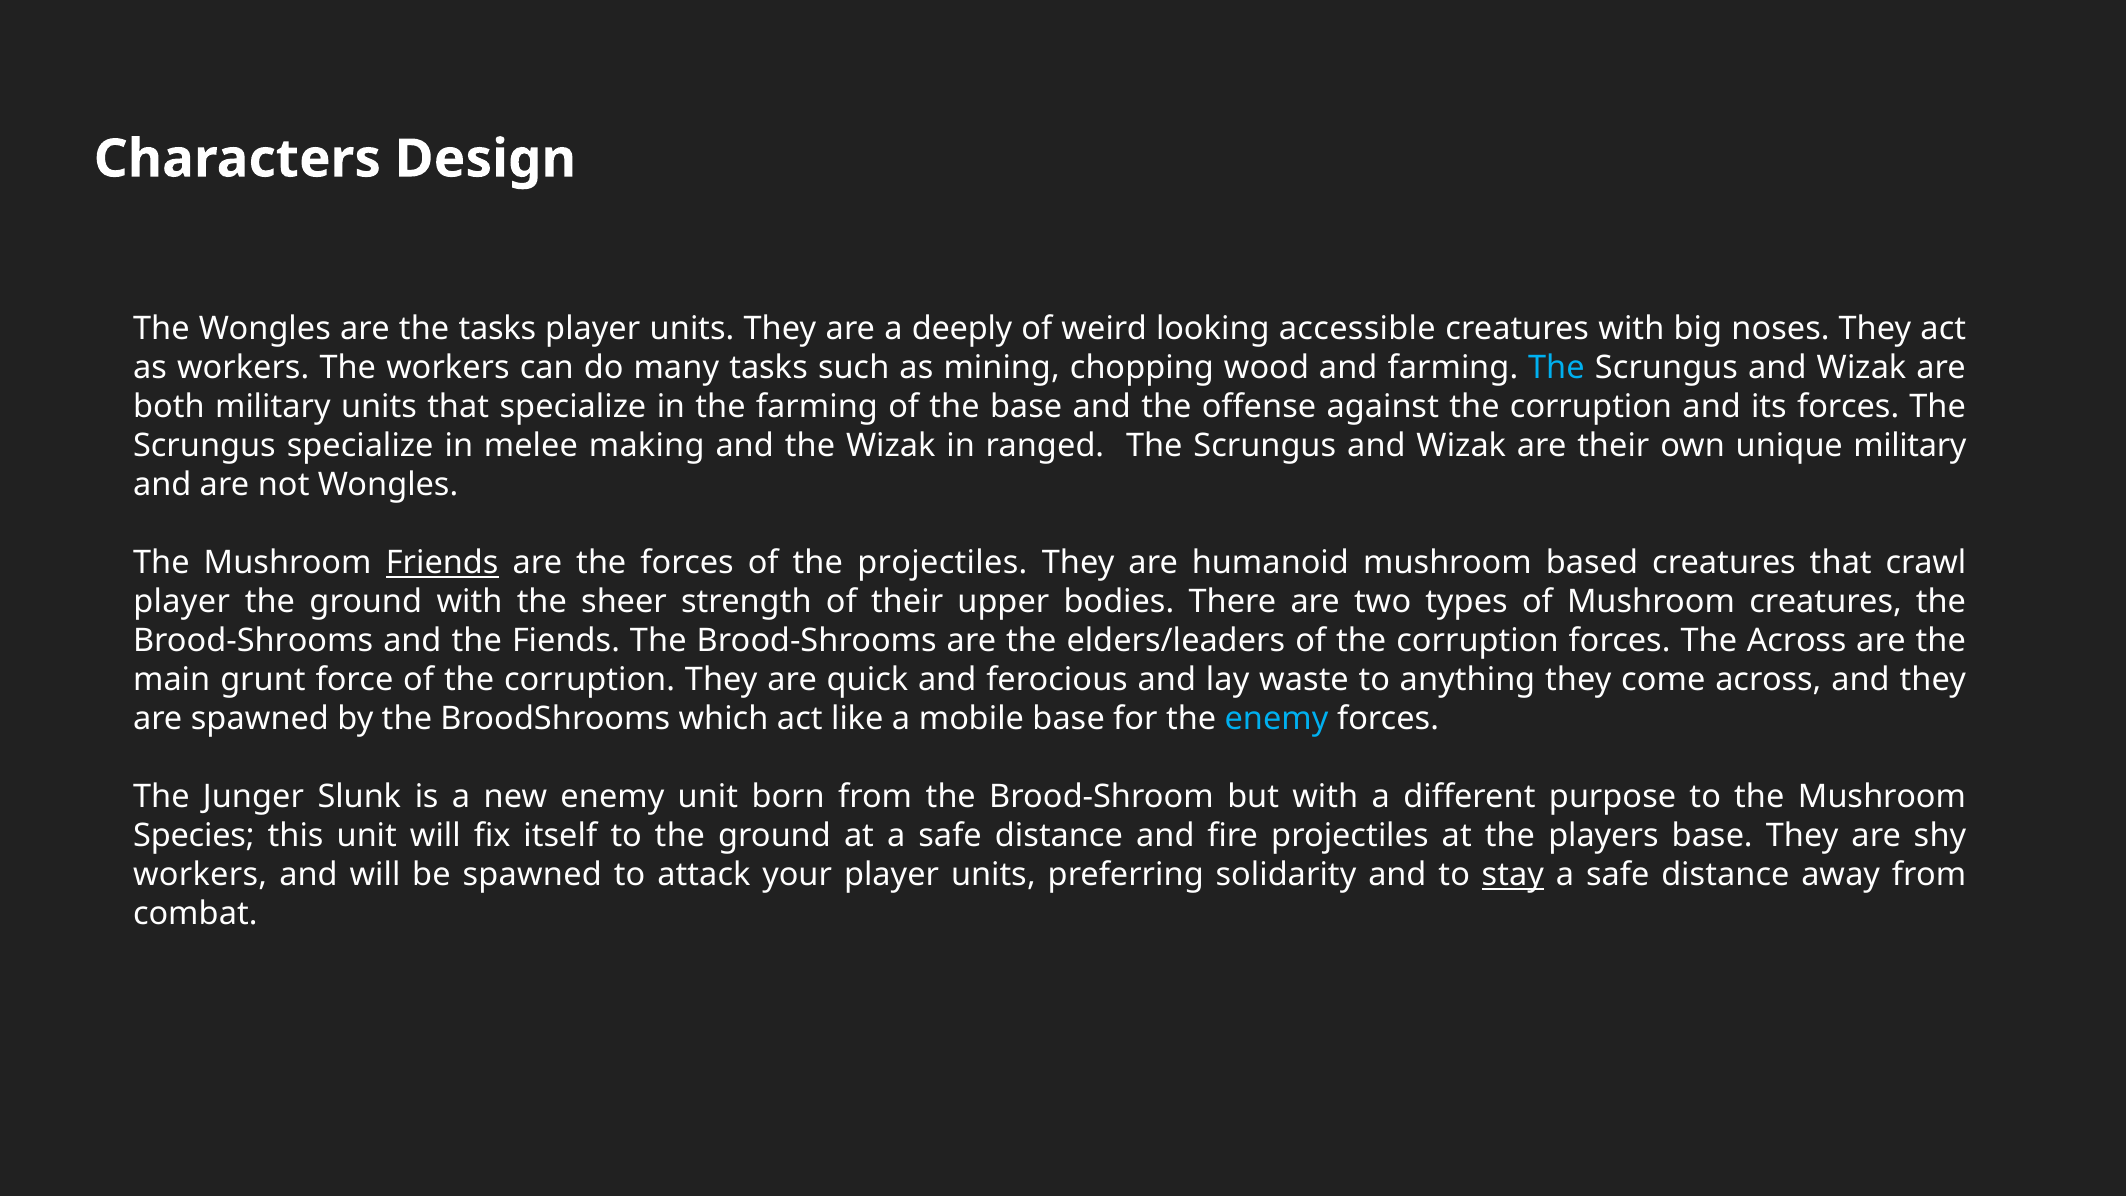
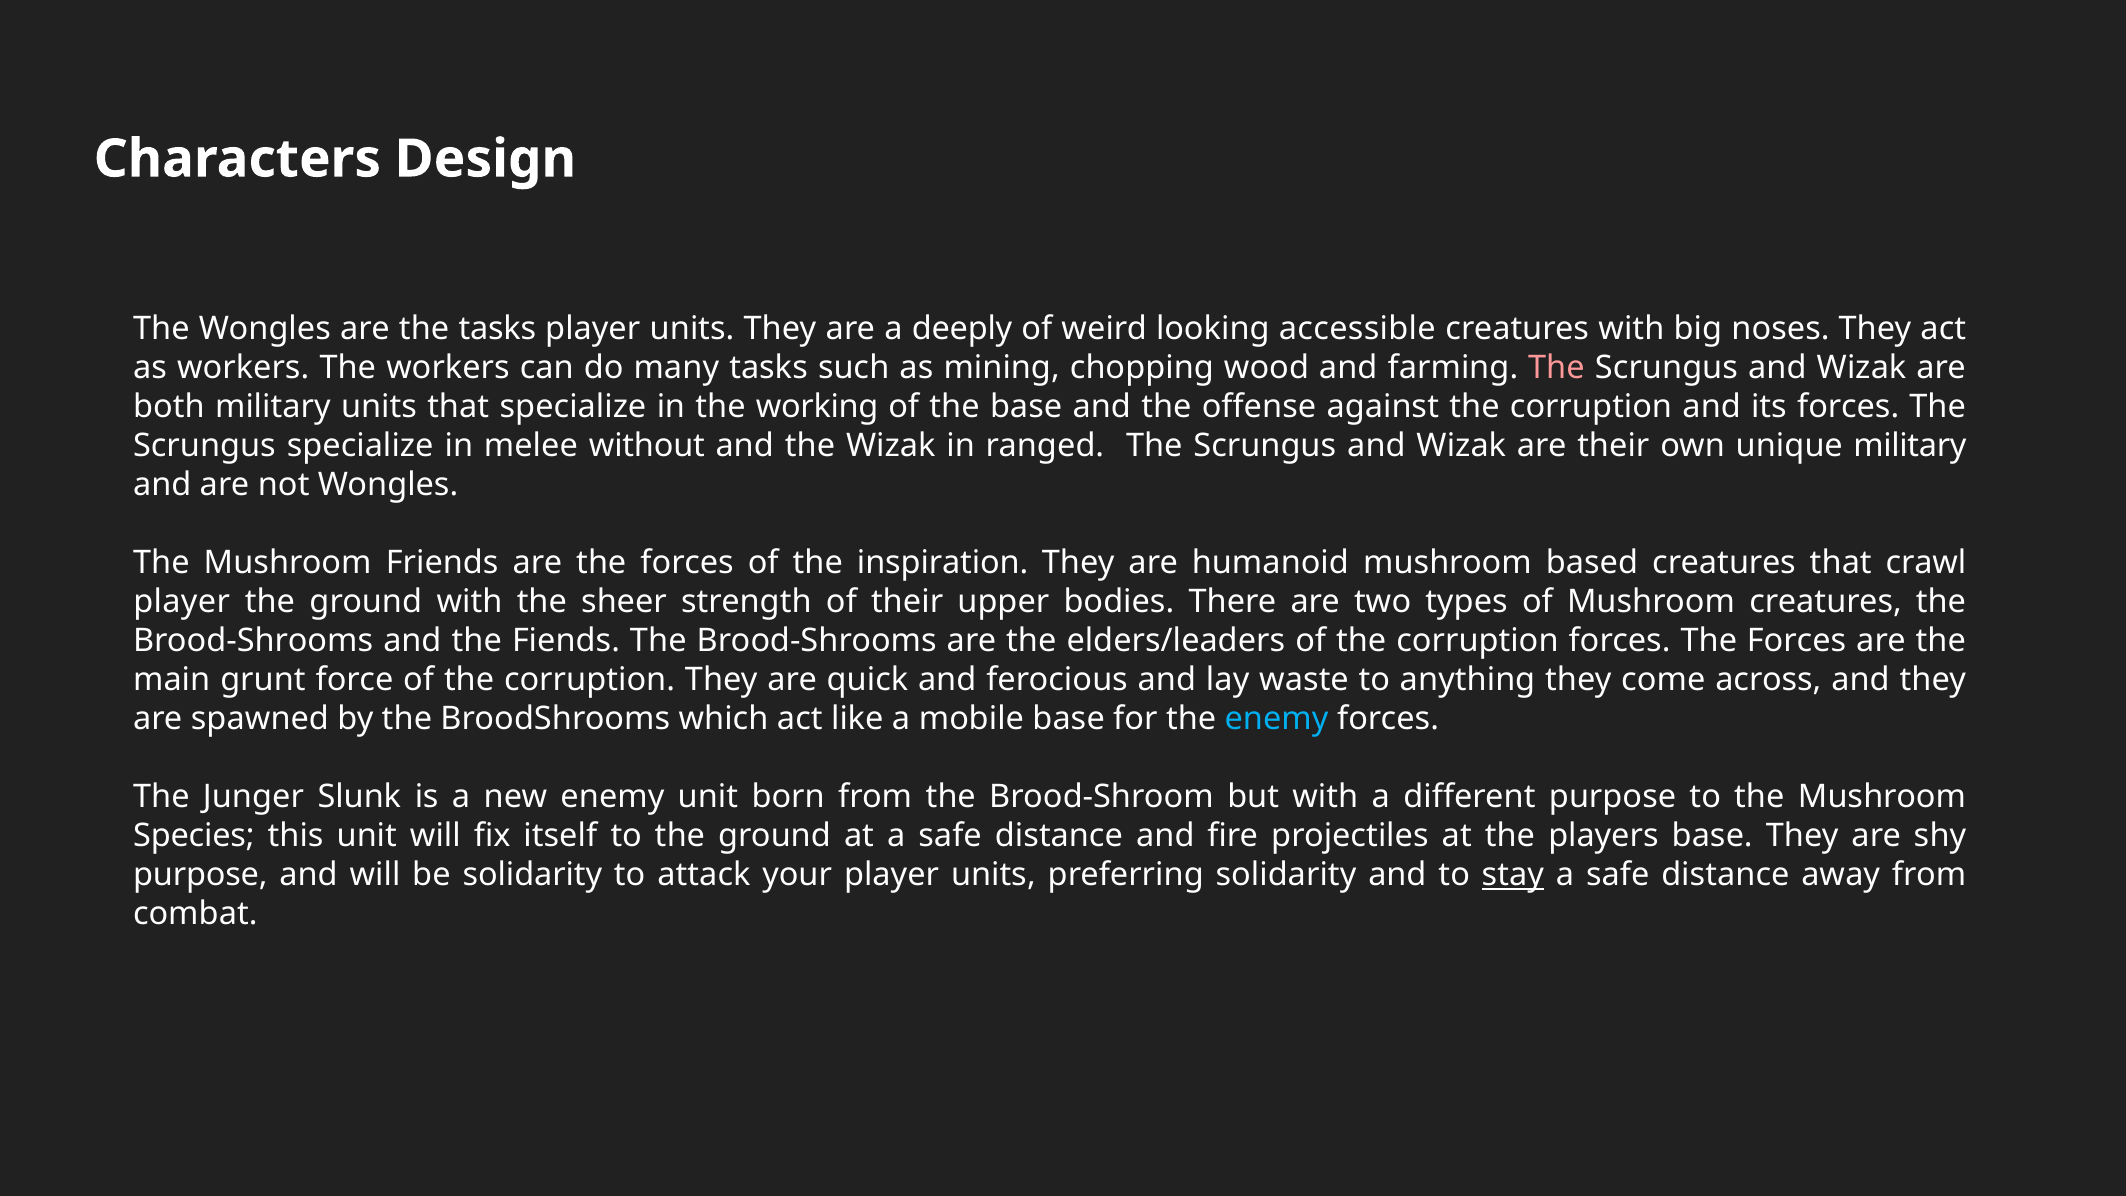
The colour: light blue -> pink (1556, 368)
the farming: farming -> working (817, 407)
making: making -> without (647, 446)
Friends underline: present -> none (442, 563)
the projectiles: projectiles -> inspiration (943, 563)
forces The Across: Across -> Forces (1797, 641)
workers: workers -> purpose (200, 875)
be spawned: spawned -> solidarity (532, 875)
